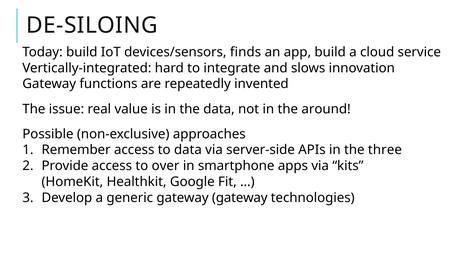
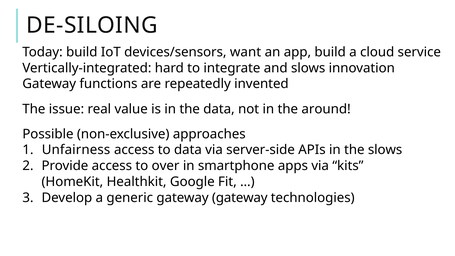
finds: finds -> want (246, 52)
Remember: Remember -> Unfairness (76, 150)
the three: three -> slows (385, 150)
